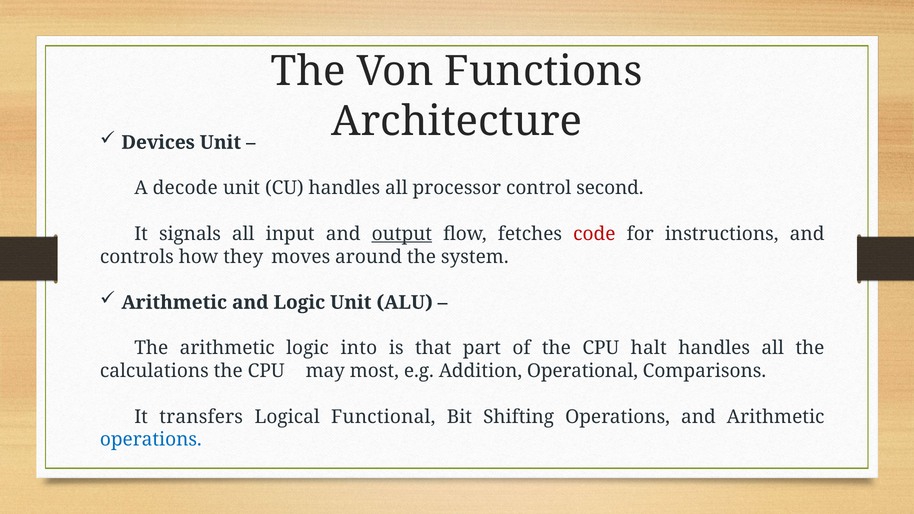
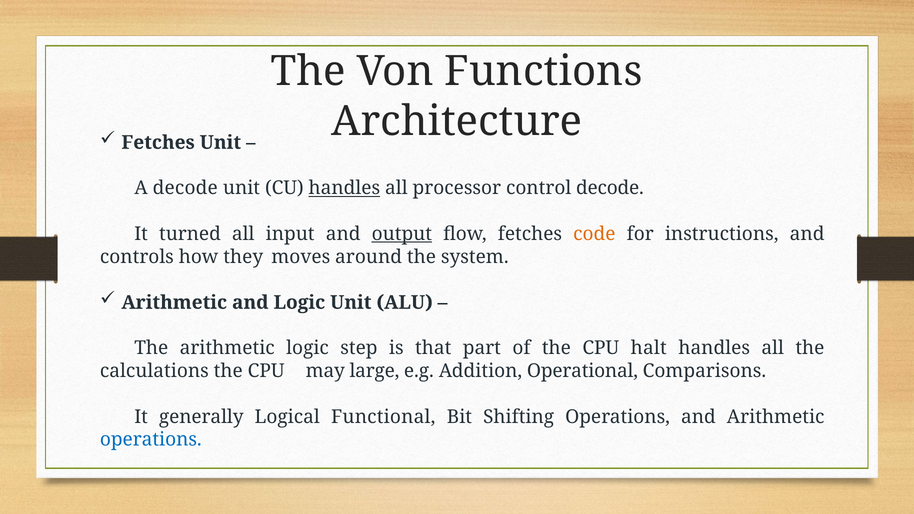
Devices: Devices -> Fetches (158, 143)
handles underline: none -> present (344, 188)
control second: second -> decode (610, 188)
signals: signals -> turned (190, 234)
code colour: red -> orange (594, 234)
into: into -> step (359, 348)
most: most -> large (374, 371)
transfers: transfers -> generally (201, 417)
